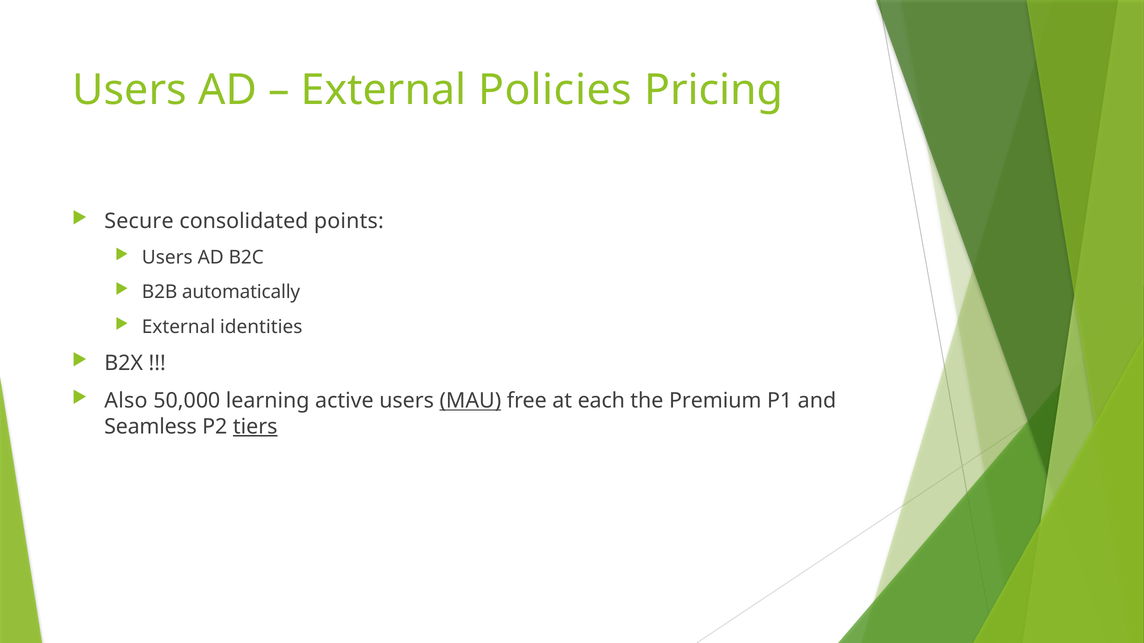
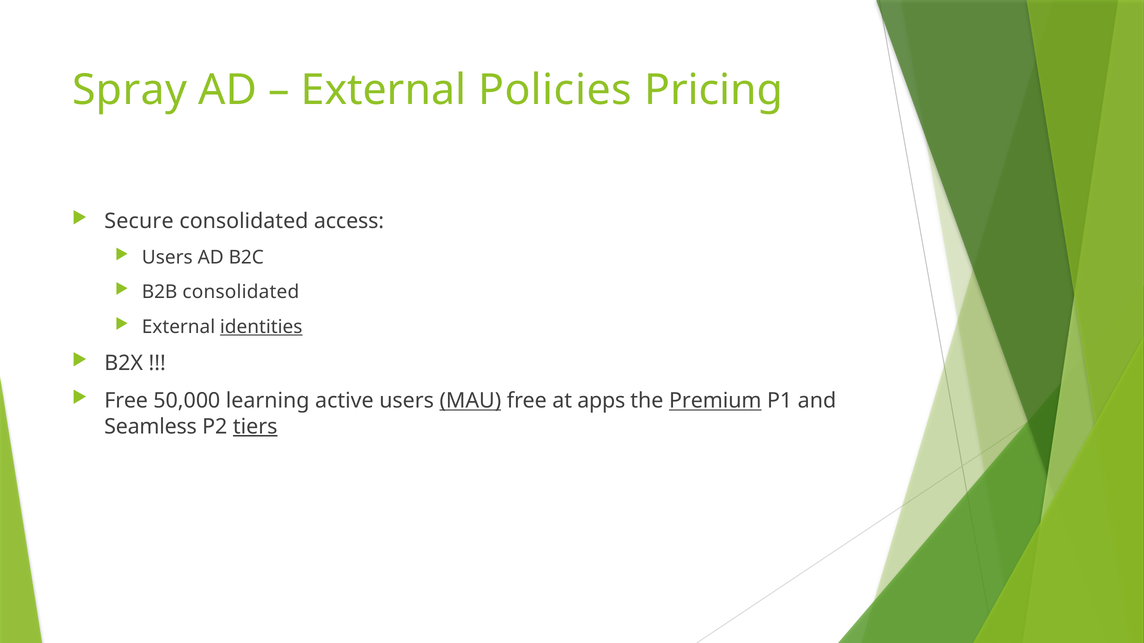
Users: Users -> Spray (130, 90)
points: points -> access (349, 221)
B2B automatically: automatically -> consolidated (241, 292)
identities underline: none -> present (261, 327)
Also: Also -> Free (126, 401)
each: each -> apps (601, 401)
Premium underline: none -> present (715, 401)
